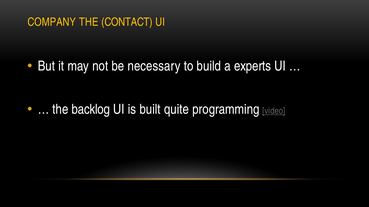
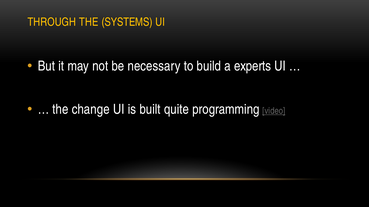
COMPANY: COMPANY -> THROUGH (52, 22)
CONTACT: CONTACT -> SYSTEMS (127, 22)
backlog: backlog -> change (91, 110)
